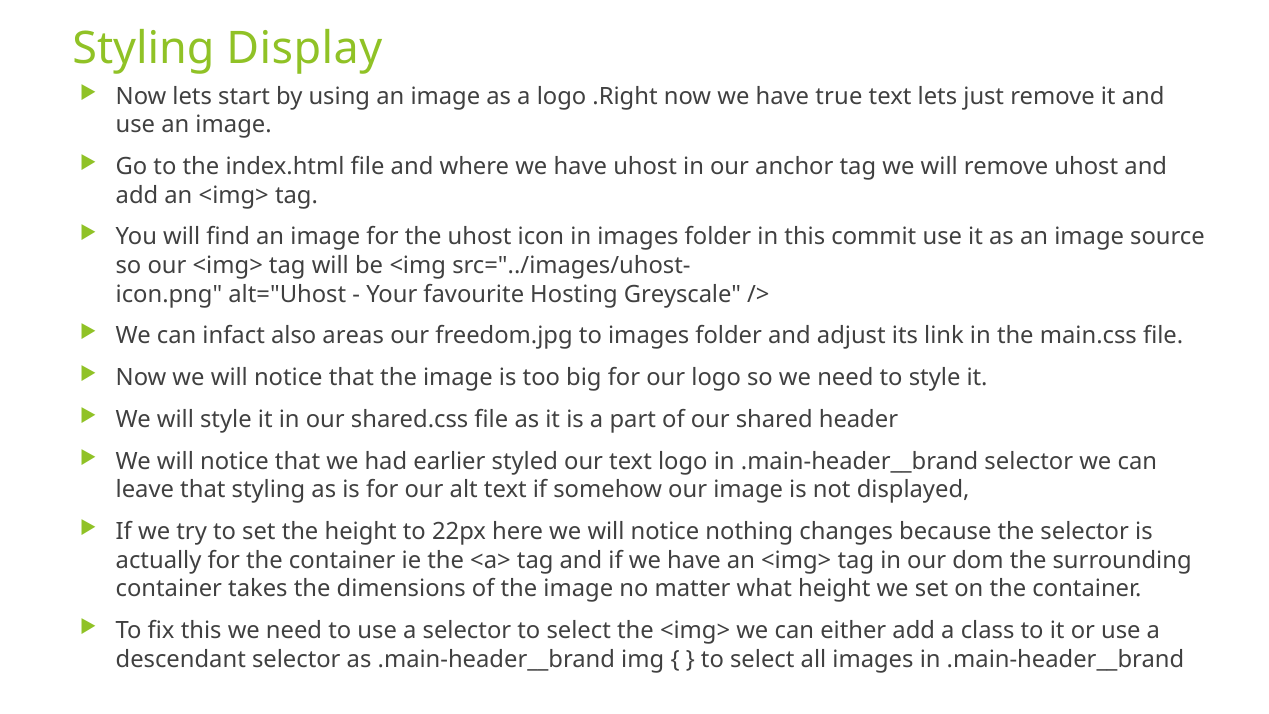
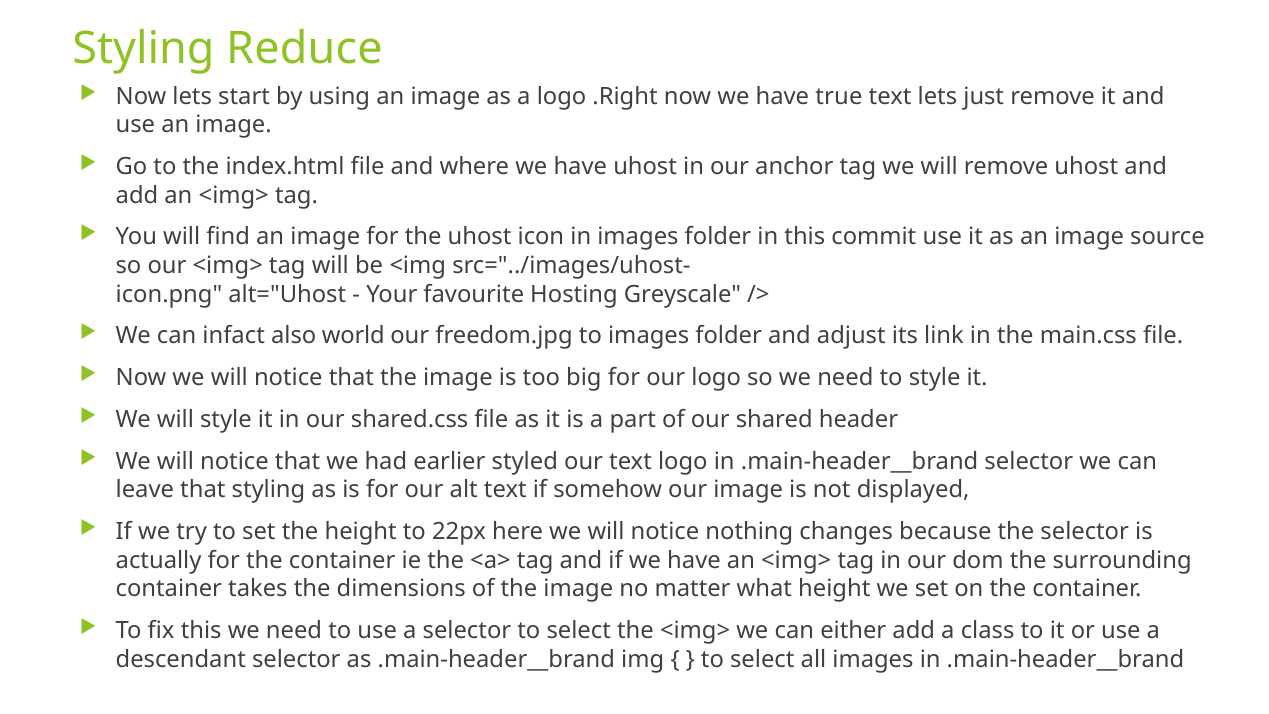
Display: Display -> Reduce (304, 49)
areas: areas -> world (353, 336)
